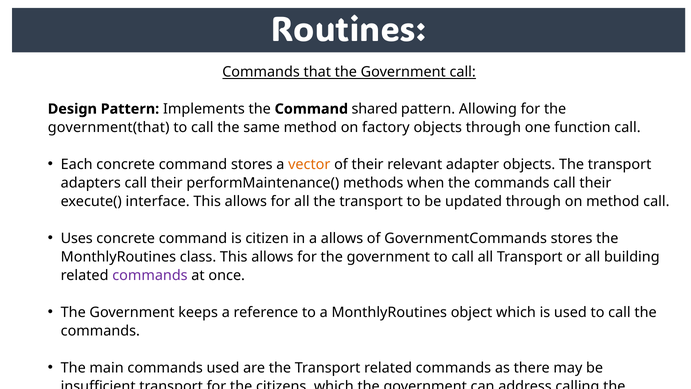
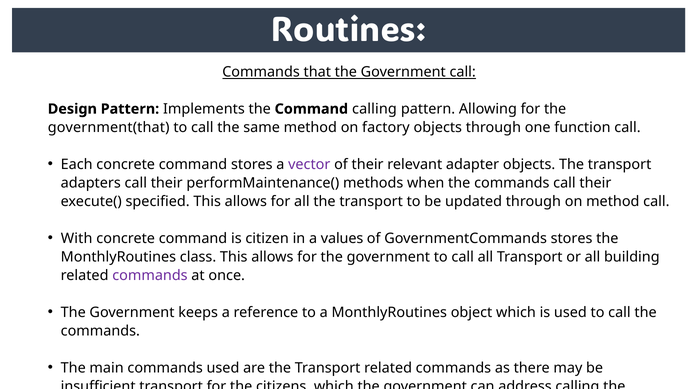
Command shared: shared -> calling (374, 109)
vector colour: orange -> purple (309, 164)
interface: interface -> specified (158, 201)
Uses: Uses -> With (77, 238)
a allows: allows -> values (342, 238)
